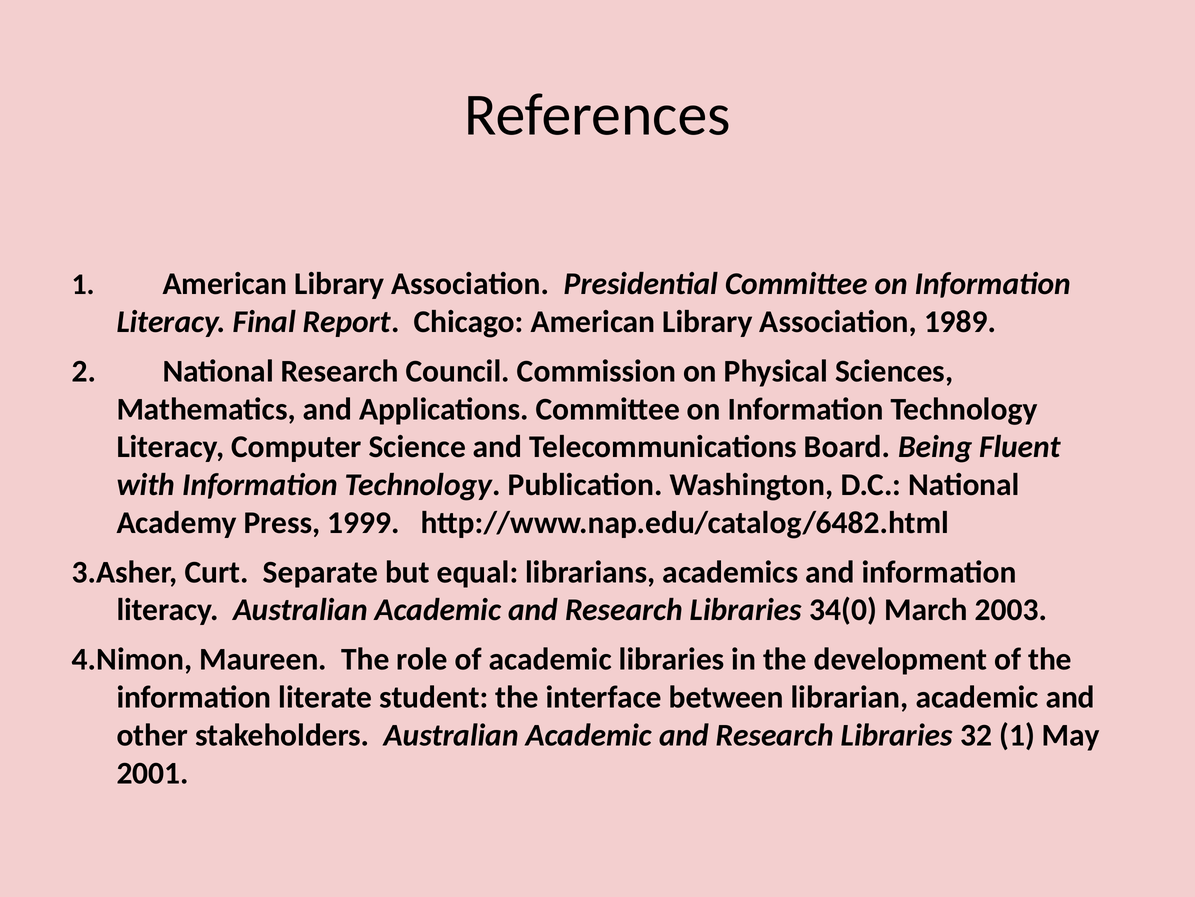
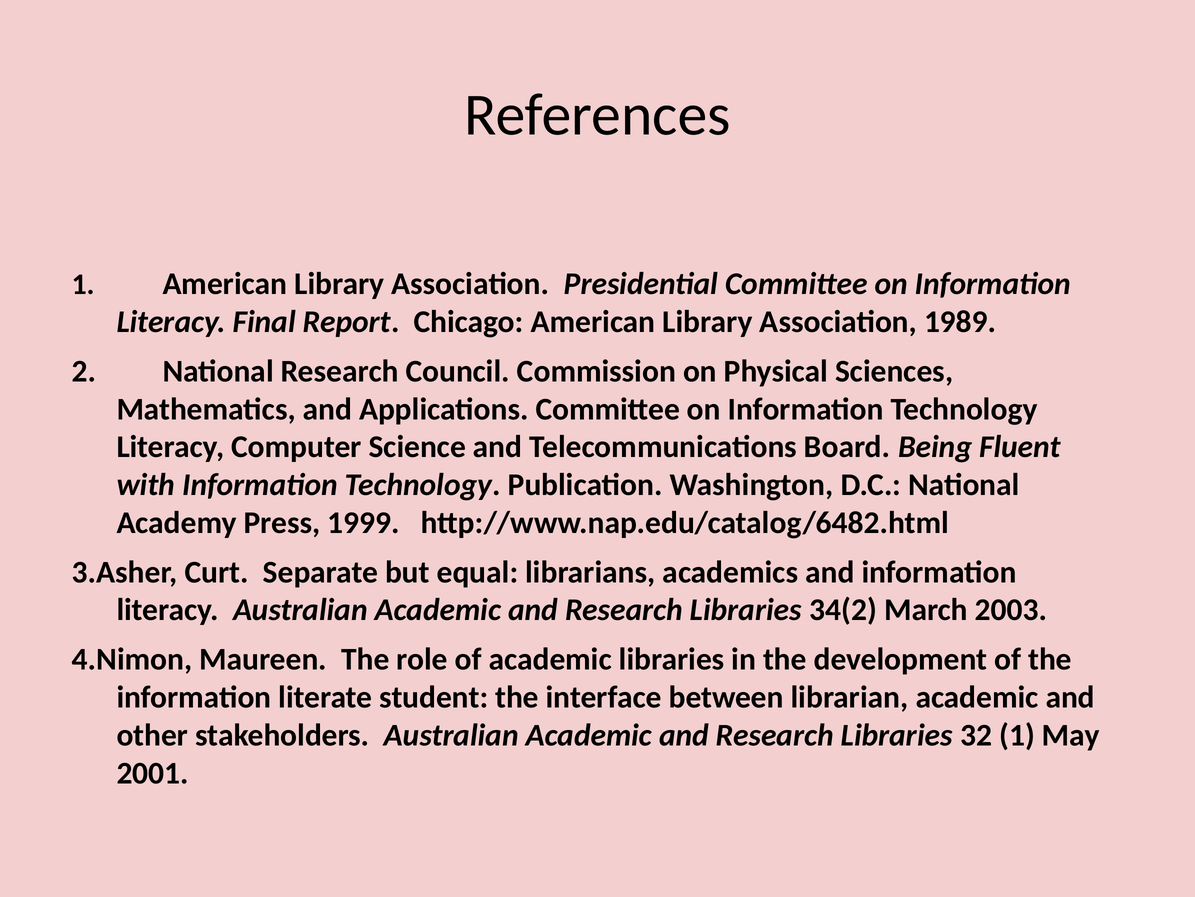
34(0: 34(0 -> 34(2 (843, 610)
